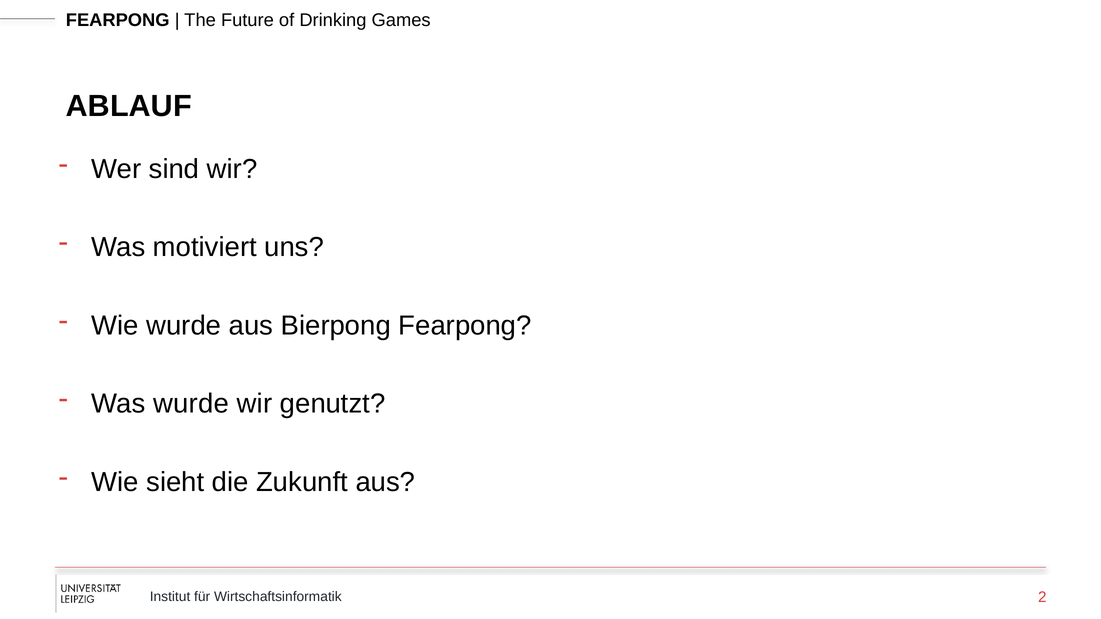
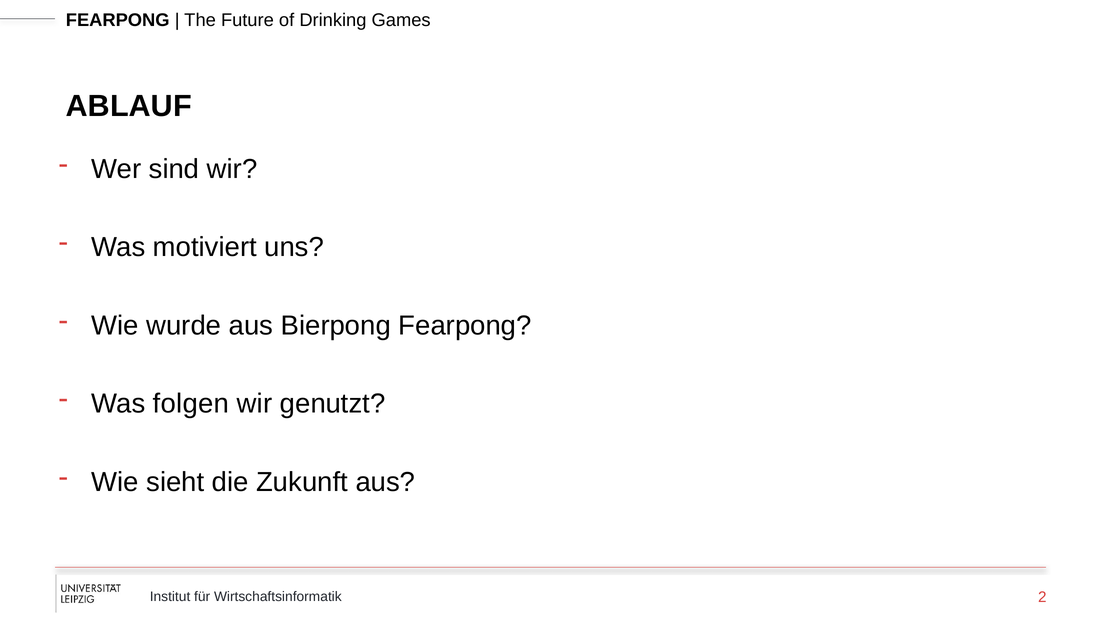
Was wurde: wurde -> folgen (191, 404)
